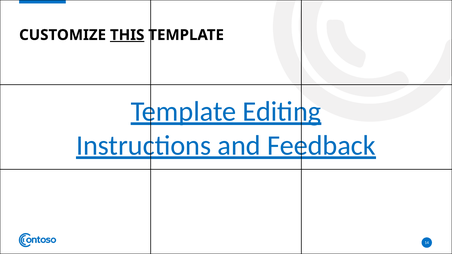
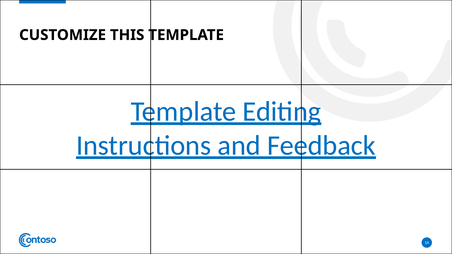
THIS underline: present -> none (127, 35)
